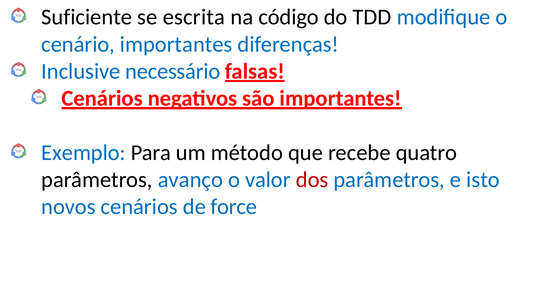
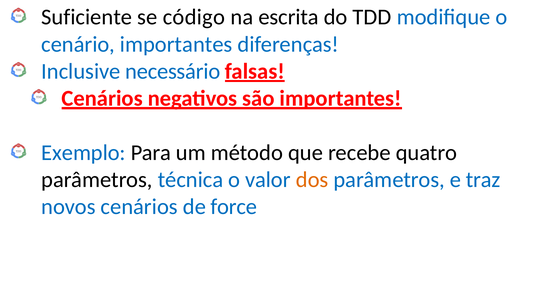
escrita: escrita -> código (194, 17)
código: código -> escrita (289, 17)
avanço: avanço -> técnica (190, 180)
dos colour: red -> orange (312, 180)
isto: isto -> traz (483, 180)
